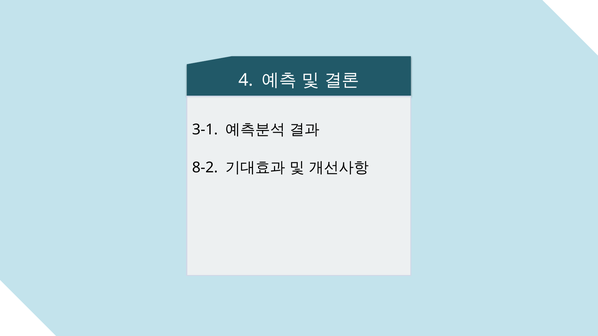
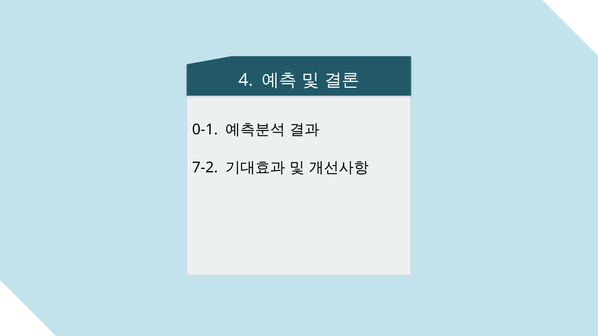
3-1: 3-1 -> 0-1 (205, 130)
8-2: 8-2 -> 7-2 (205, 168)
